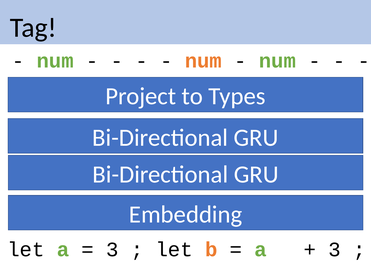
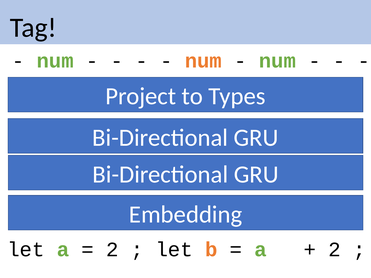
3: 3 -> 2 (112, 250)
3: 3 -> 2 (335, 250)
